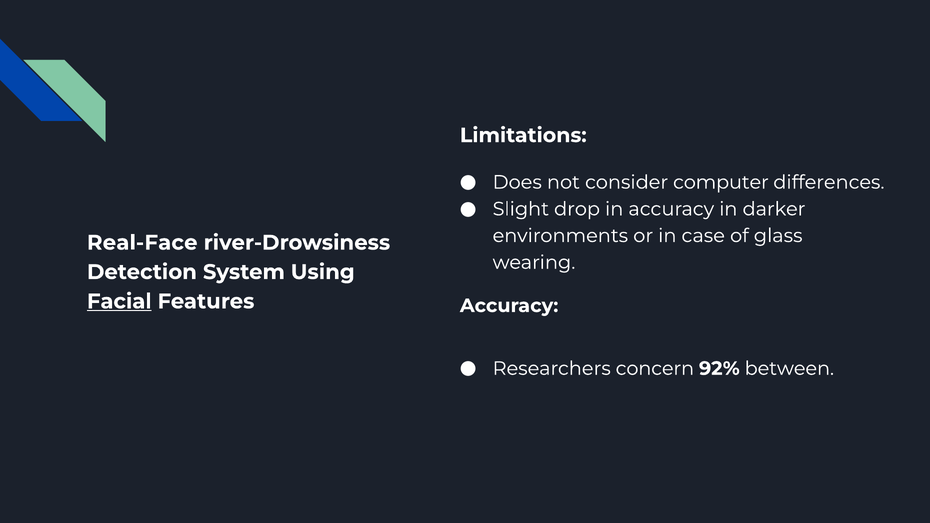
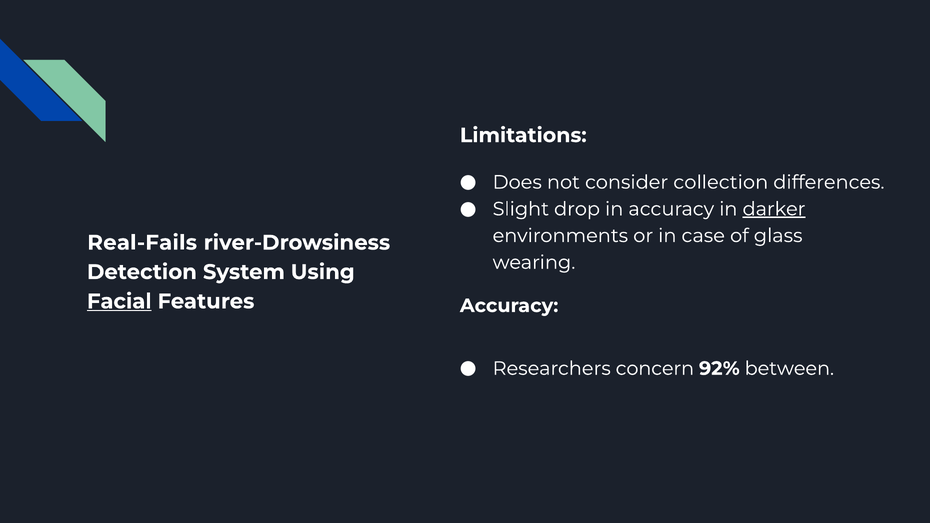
computer: computer -> collection (721, 182)
darker underline: none -> present (774, 209)
Real-Face: Real-Face -> Real-Fails (142, 243)
